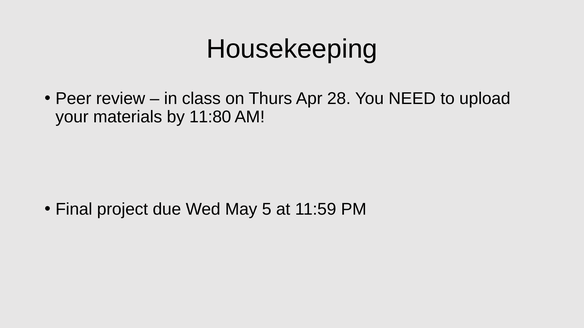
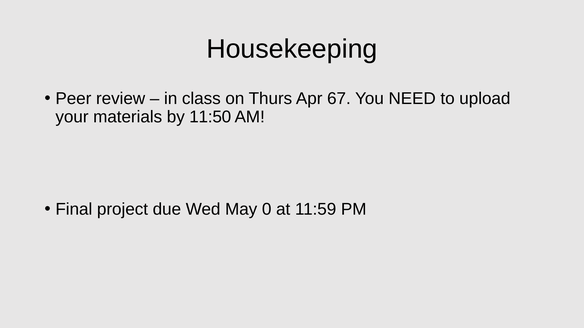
28: 28 -> 67 (339, 99)
11:80: 11:80 -> 11:50 (210, 117)
5: 5 -> 0 (267, 209)
